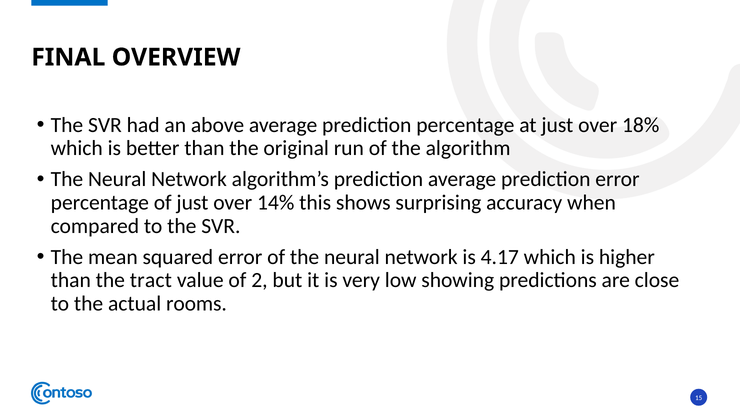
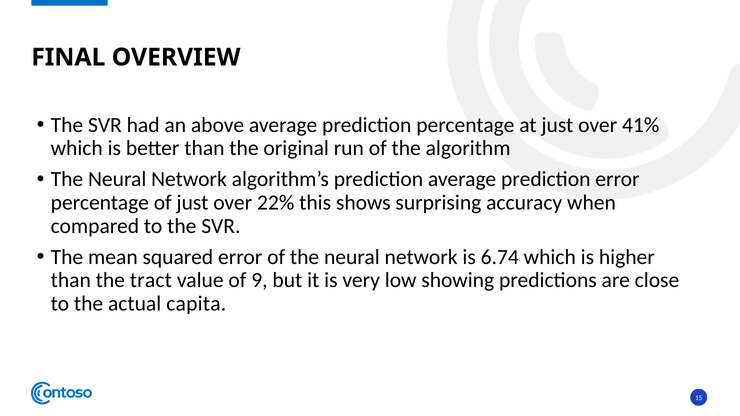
18%: 18% -> 41% (641, 125)
14%: 14% -> 22% (276, 203)
4.17: 4.17 -> 6.74 (500, 257)
2: 2 -> 9 (259, 280)
rooms: rooms -> capita (196, 304)
